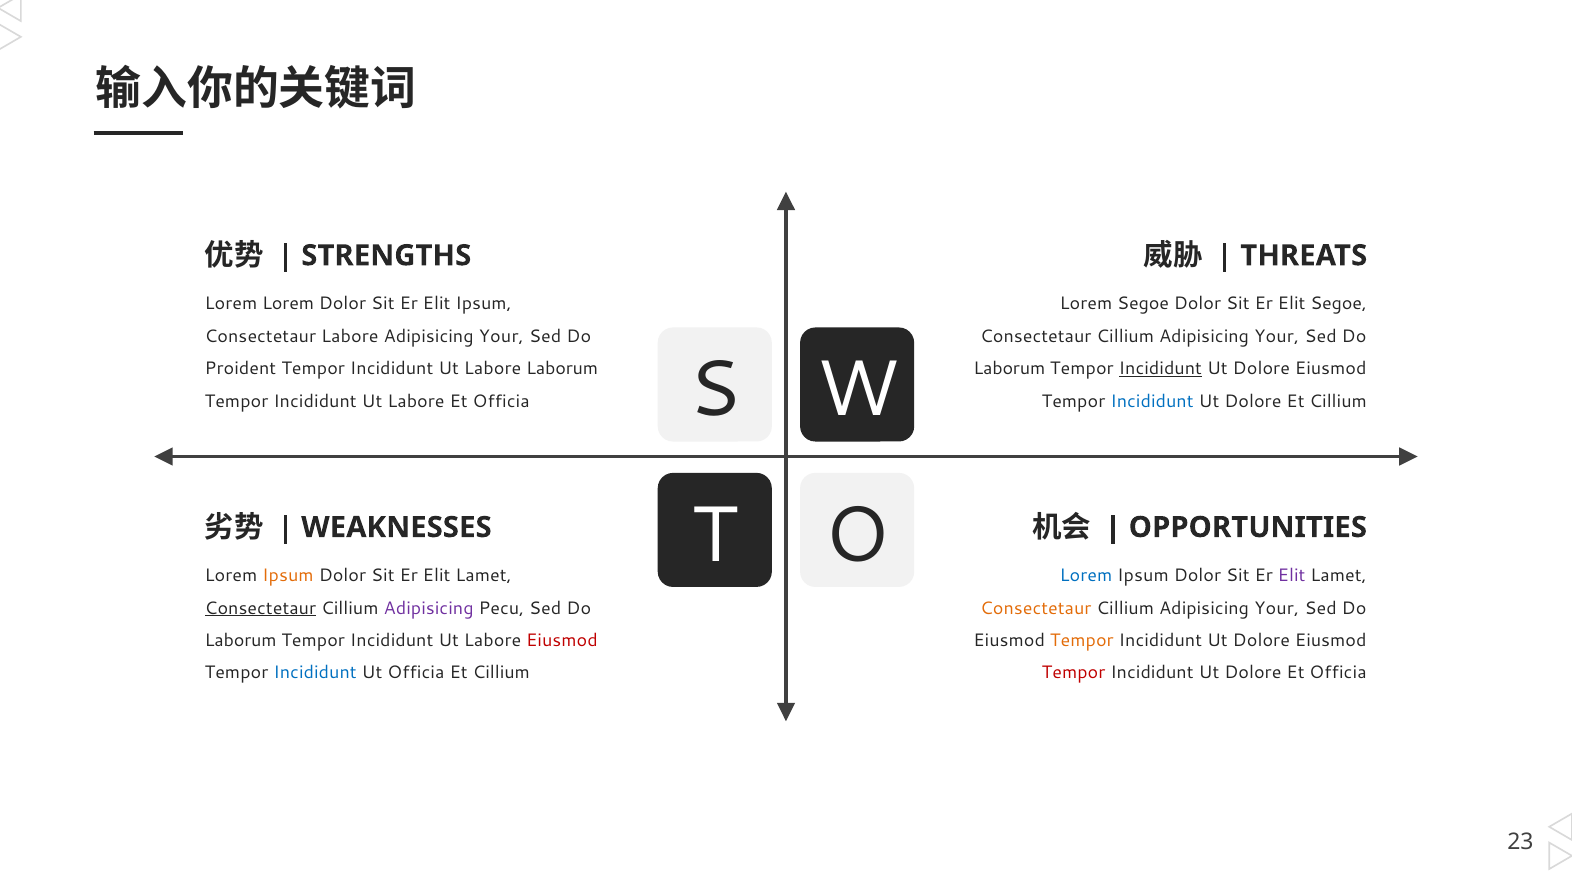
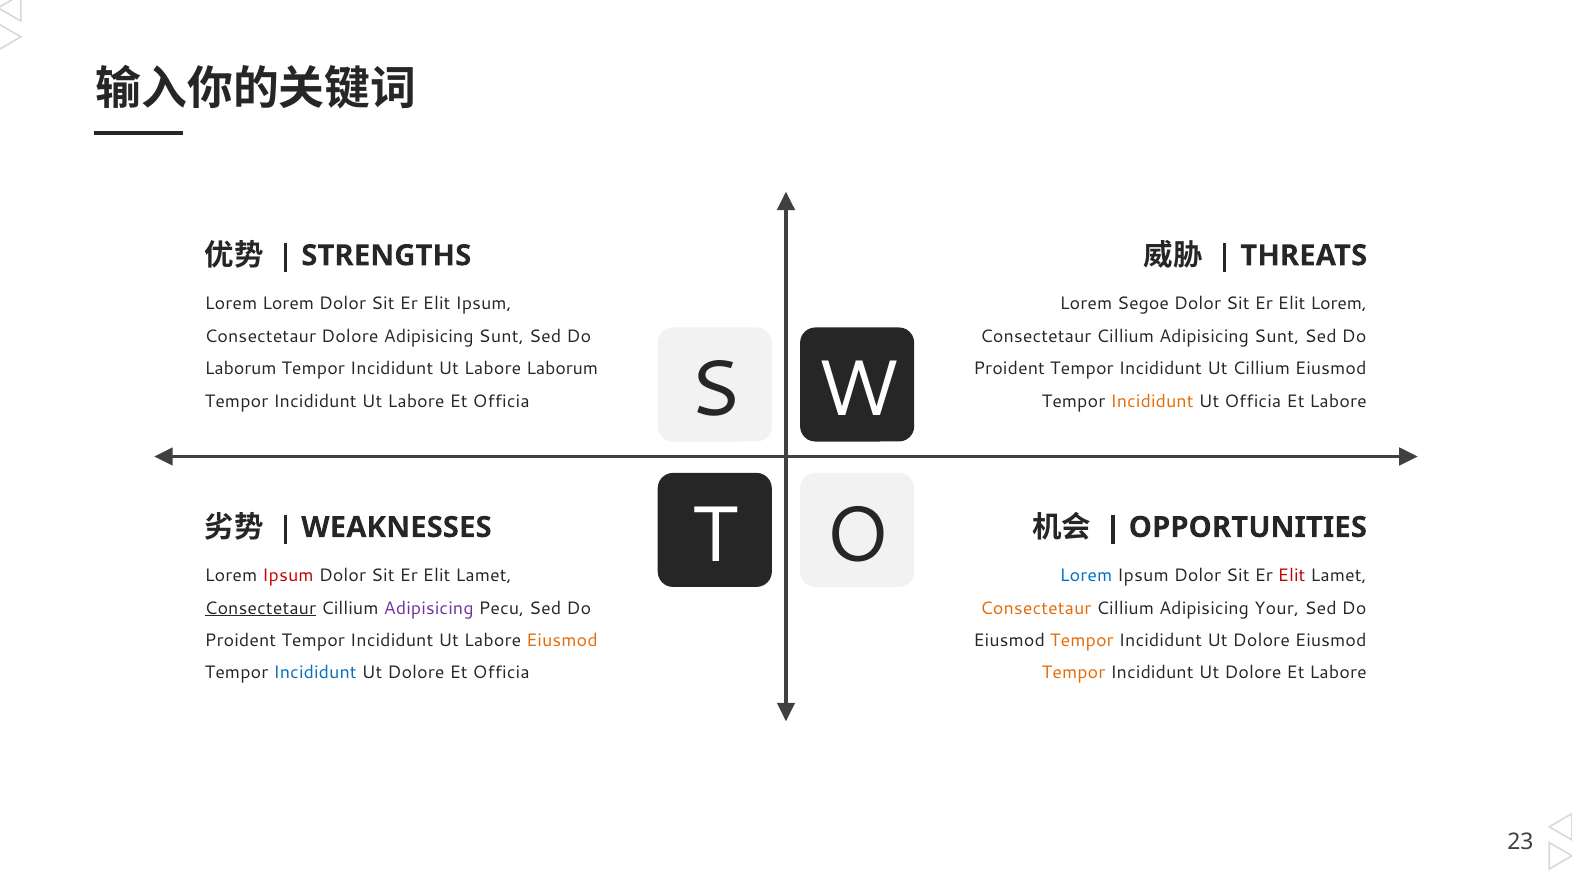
Elit Segoe: Segoe -> Lorem (1339, 304)
Consectetaur Labore: Labore -> Dolore (350, 336)
Your: Your -> Sunt (501, 336)
Your: Your -> Sunt (1277, 336)
Proident: Proident -> Laborum (241, 369)
Laborum: Laborum -> Proident (1009, 369)
Incididunt underline: present -> none (1160, 369)
Dolore: Dolore -> Cillium (1261, 369)
Incididunt colour: blue -> orange (1152, 401)
Dolore: Dolore -> Officia (1253, 401)
Cillium: Cillium -> Labore (1338, 401)
Ipsum colour: orange -> red (288, 576)
Elit colour: purple -> red (1292, 576)
Laborum: Laborum -> Proident (240, 641)
Eiusmod colour: red -> orange (562, 641)
Officia: Officia -> Dolore (416, 673)
Cillium: Cillium -> Officia (501, 673)
Tempor colour: red -> orange (1073, 673)
Officia: Officia -> Labore (1338, 673)
